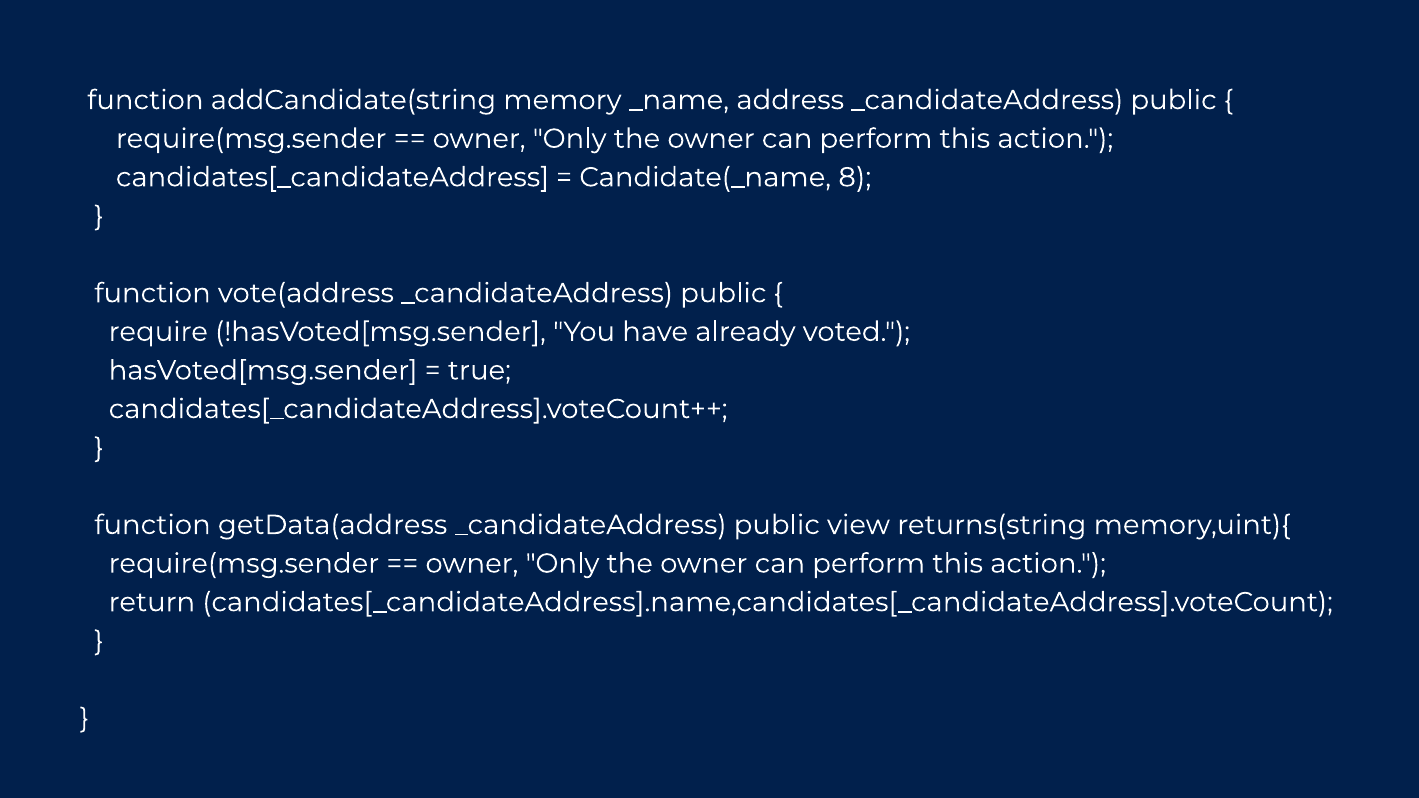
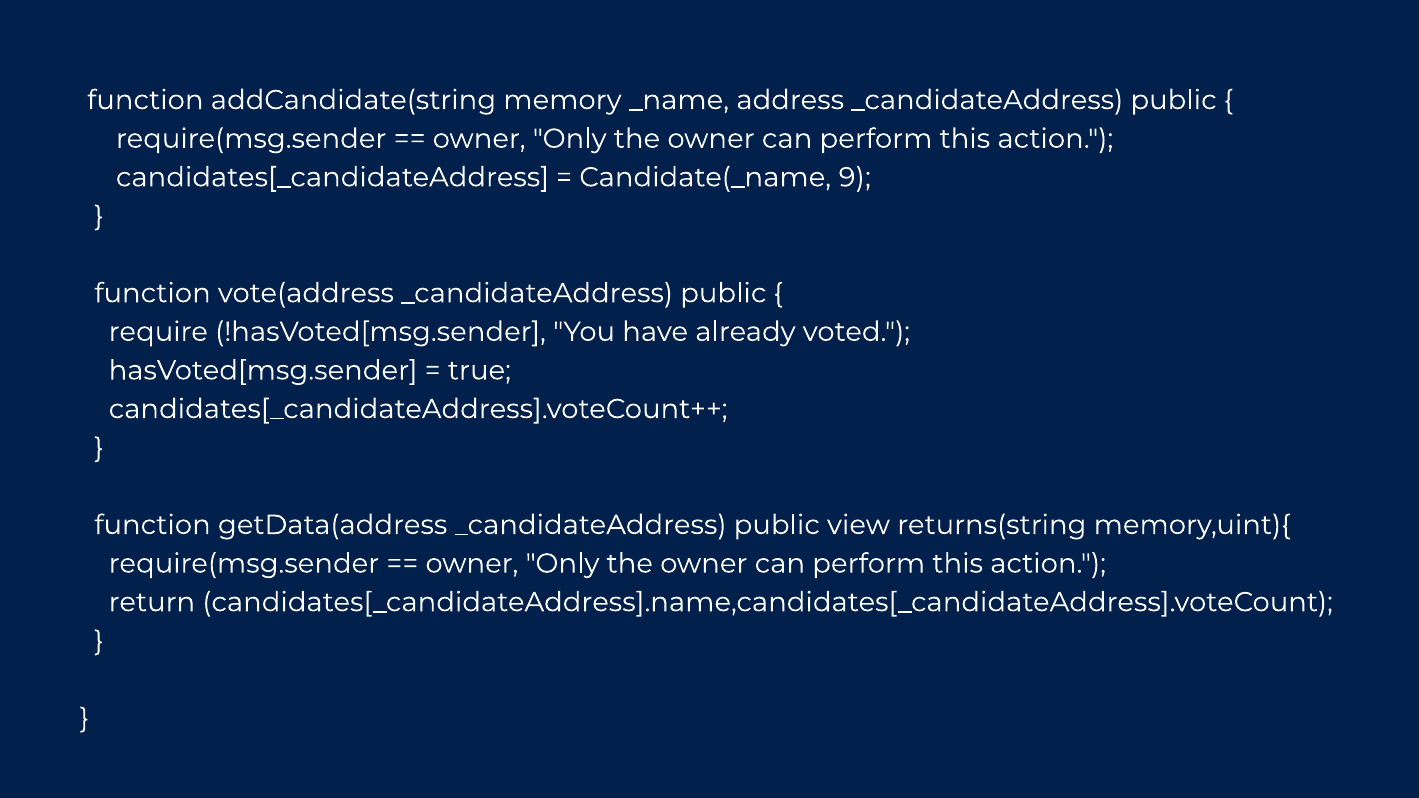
8: 8 -> 9 (855, 177)
